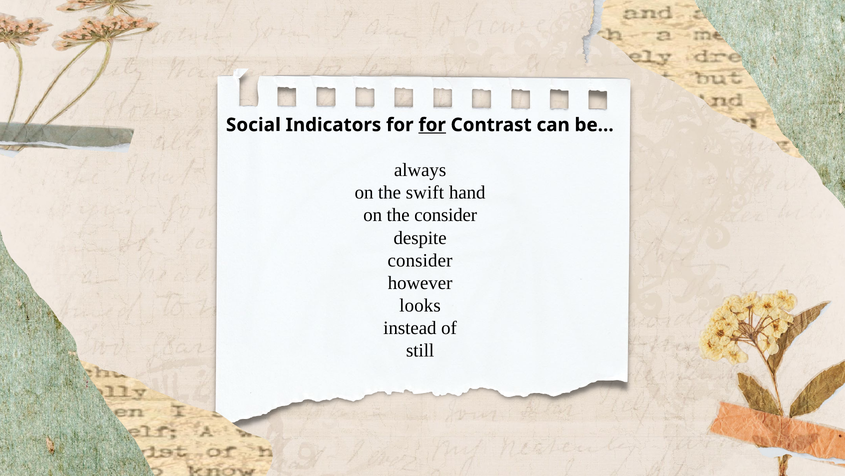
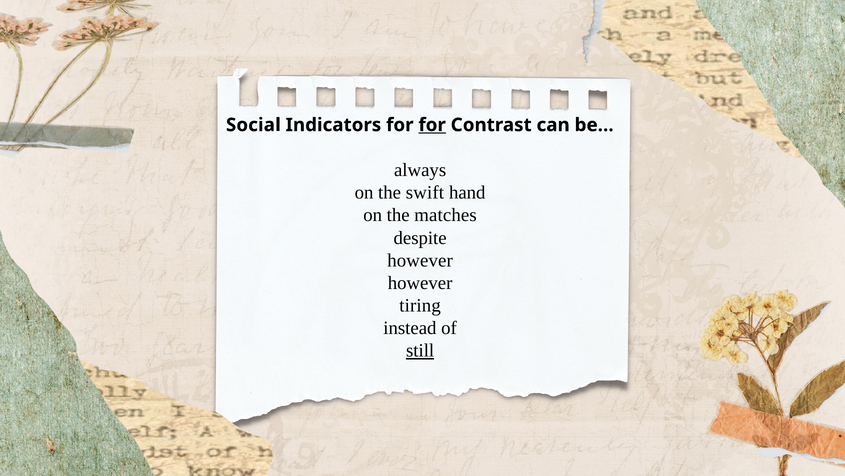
the consider: consider -> matches (446, 215)
consider: consider -> however (420, 260)
looks: looks -> tiring (420, 305)
still underline: none -> present (420, 350)
